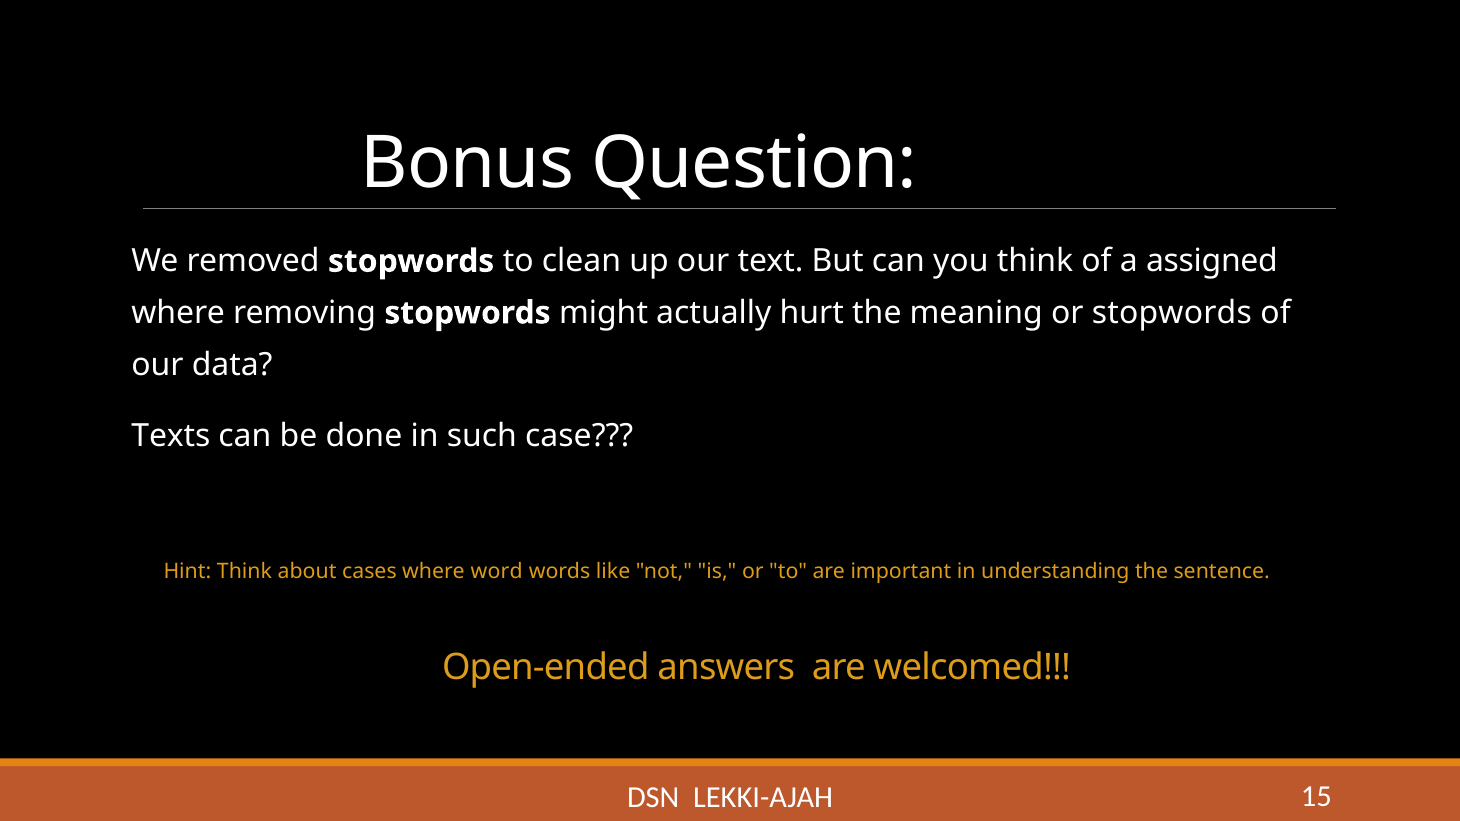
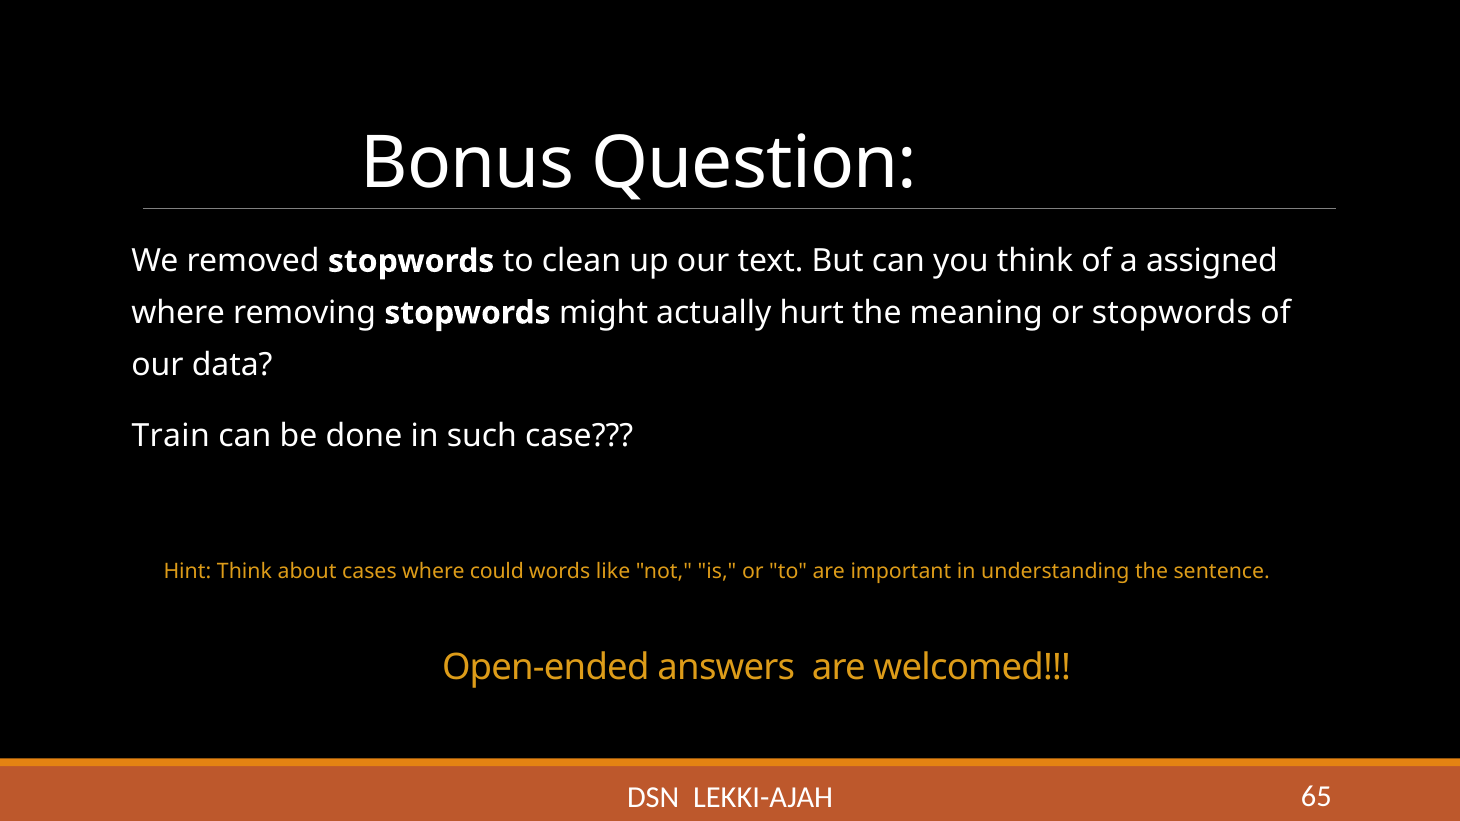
Texts: Texts -> Train (171, 436)
word: word -> could (497, 571)
15: 15 -> 65 (1316, 797)
